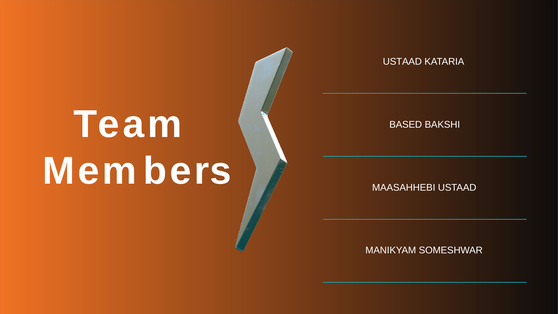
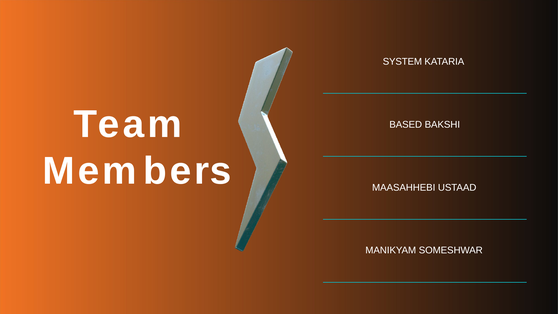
USTAAD: USTAAD -> SYSTEM (402, 62)
